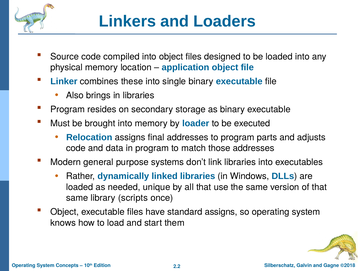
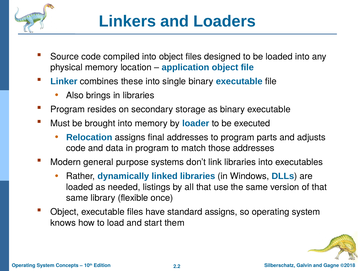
unique: unique -> listings (157, 187)
scripts: scripts -> flexible (133, 198)
